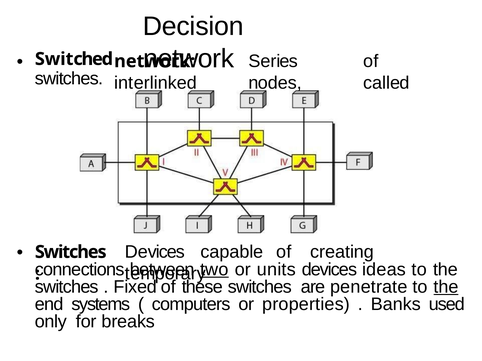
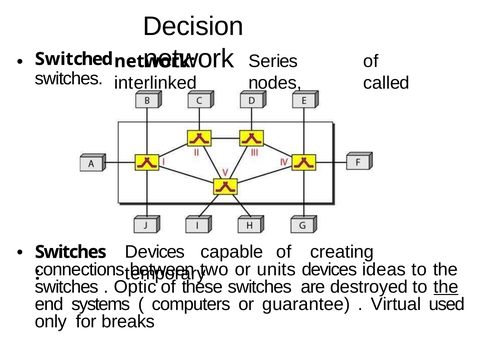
two underline: present -> none (214, 270)
Fixed: Fixed -> Optic (135, 287)
penetrate: penetrate -> destroyed (369, 287)
properties: properties -> guarantee (306, 305)
Banks: Banks -> Virtual (396, 305)
